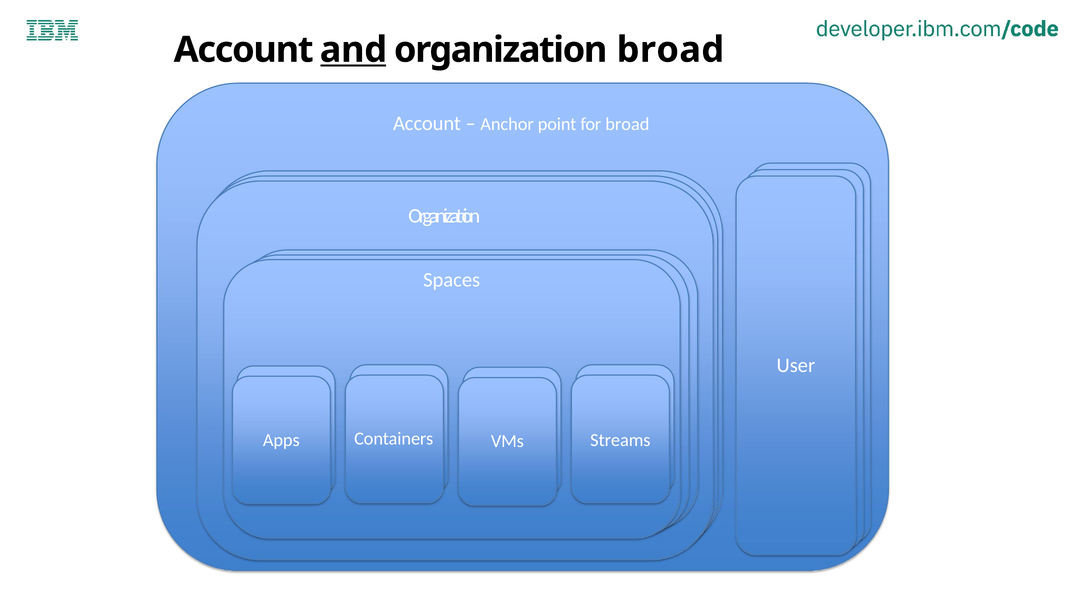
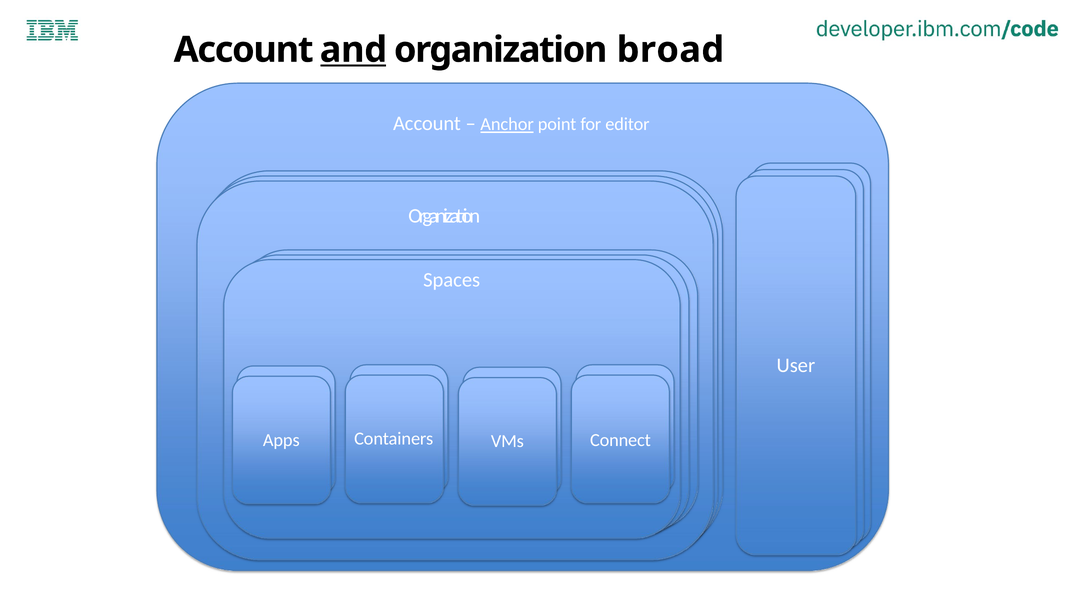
Anchor underline: none -> present (507, 124)
for broad: broad -> editor (627, 124)
Streams: Streams -> Connect (620, 440)
